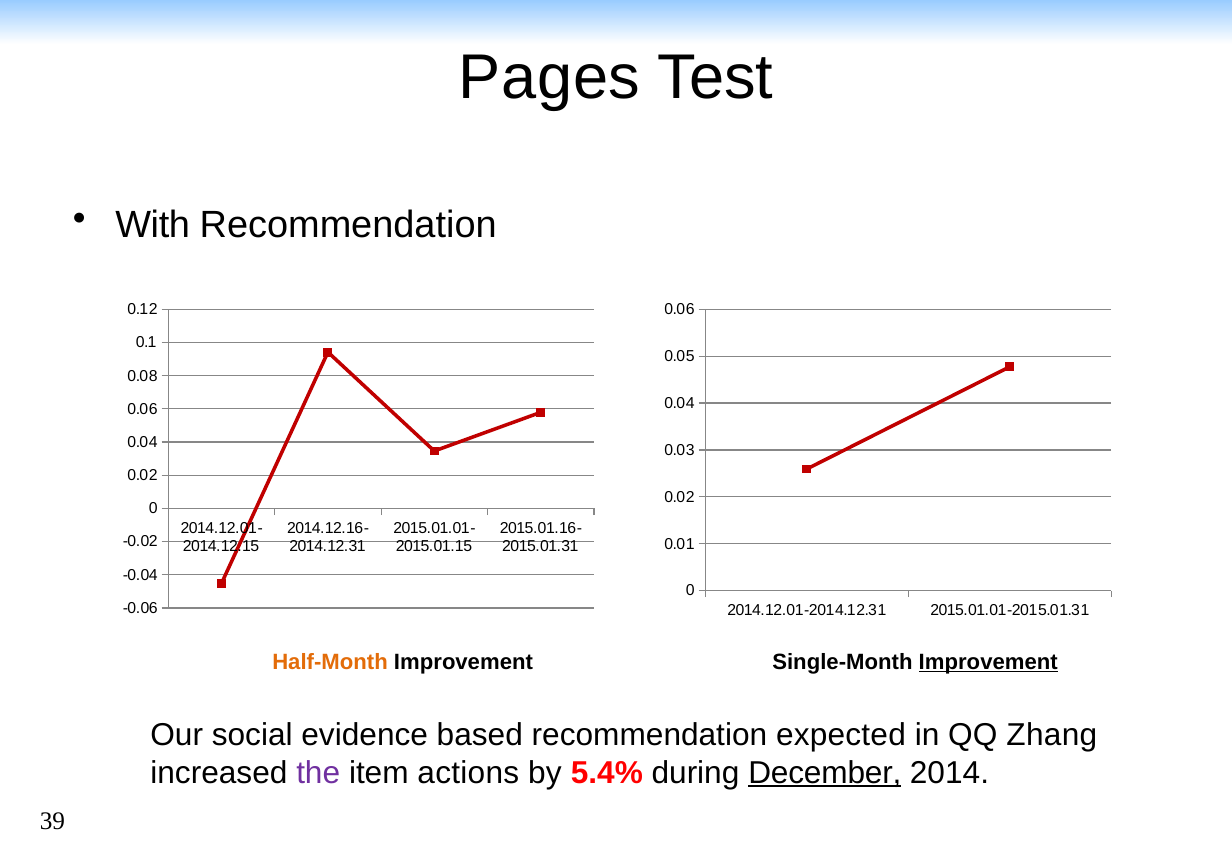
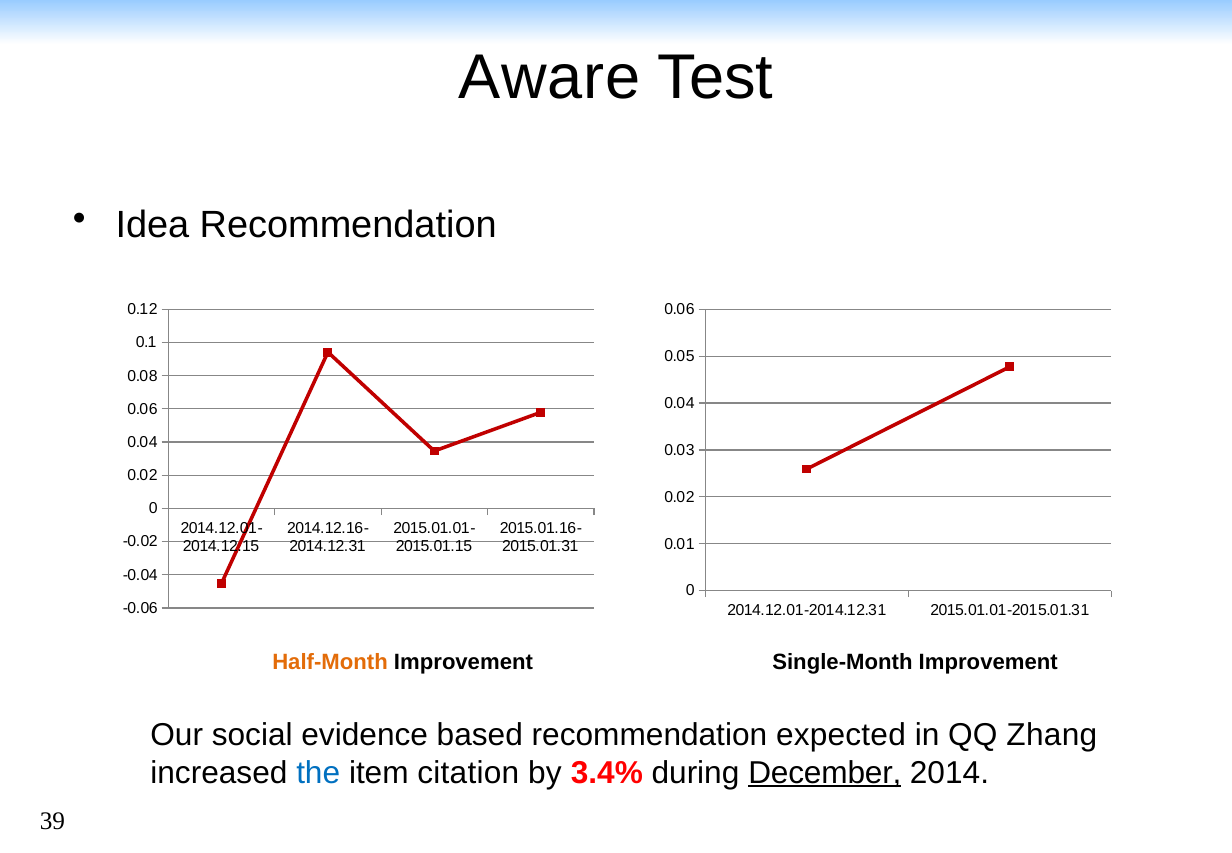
Pages: Pages -> Aware (550, 77)
With: With -> Idea (152, 225)
Improvement underline: present -> none (988, 662)
the colour: purple -> blue (318, 773)
actions: actions -> citation (468, 773)
5.4%: 5.4% -> 3.4% (607, 773)
